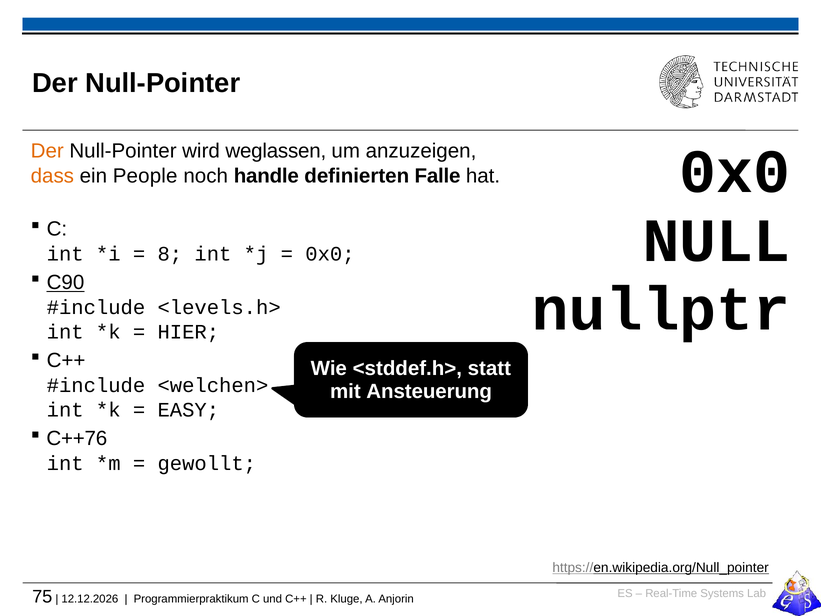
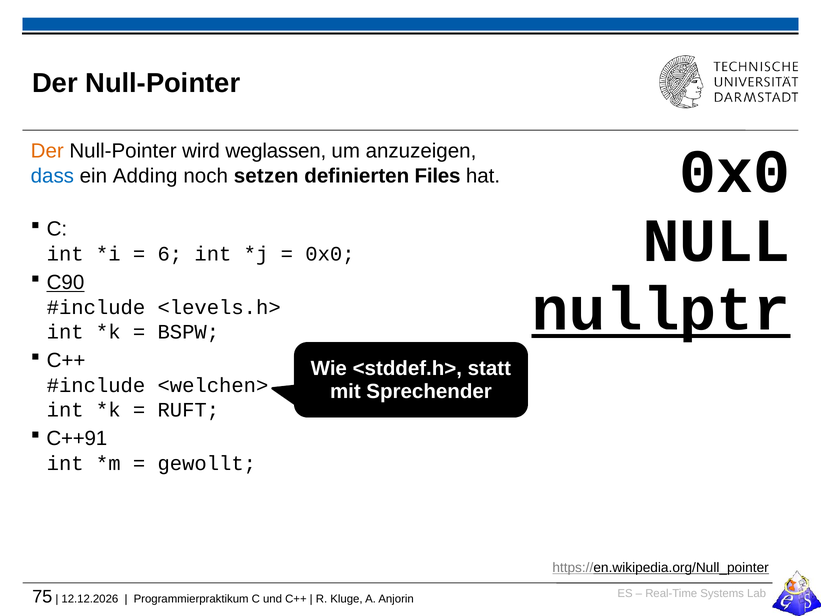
dass colour: orange -> blue (52, 176)
People: People -> Adding (145, 176)
handle: handle -> setzen (266, 176)
Falle: Falle -> Files (438, 176)
8: 8 -> 6 (170, 254)
nullptr underline: none -> present (661, 309)
HIER: HIER -> BSPW (188, 332)
Ansteuerung: Ansteuerung -> Sprechender (429, 391)
EASY: EASY -> RUFT (188, 410)
C++76: C++76 -> C++91 (77, 438)
